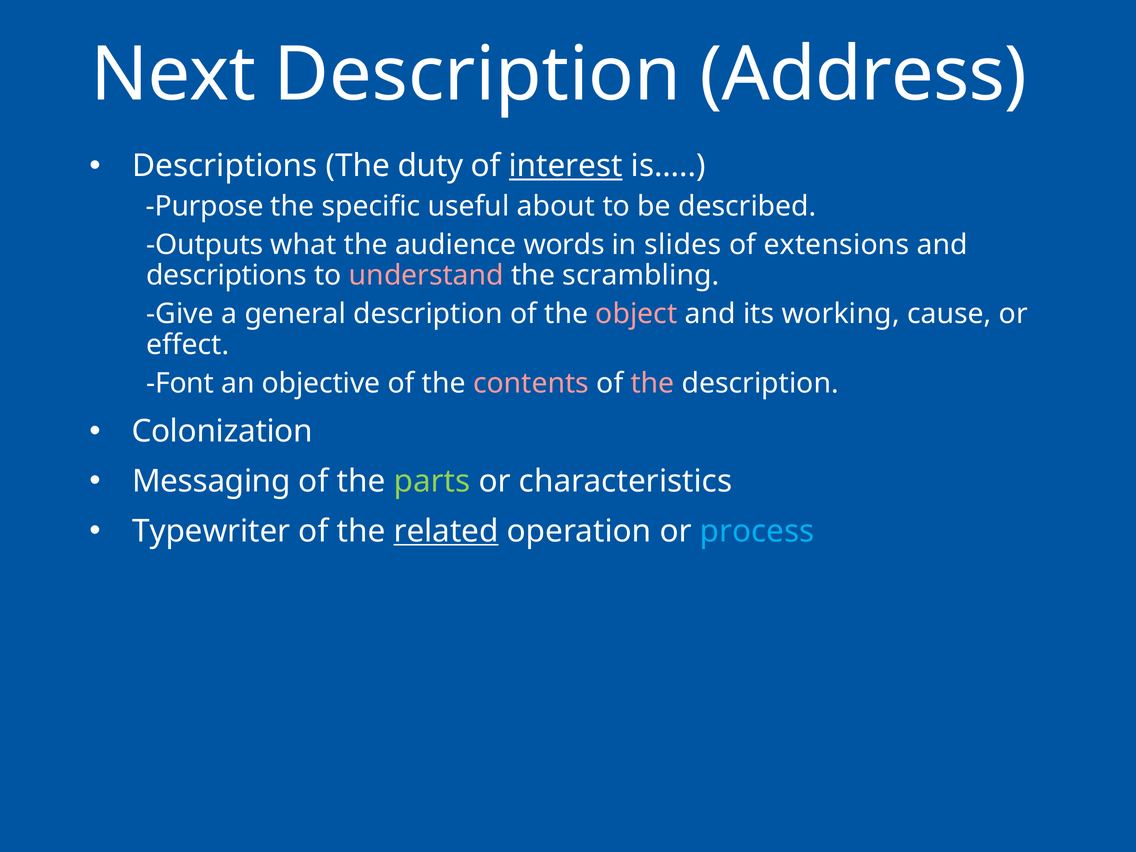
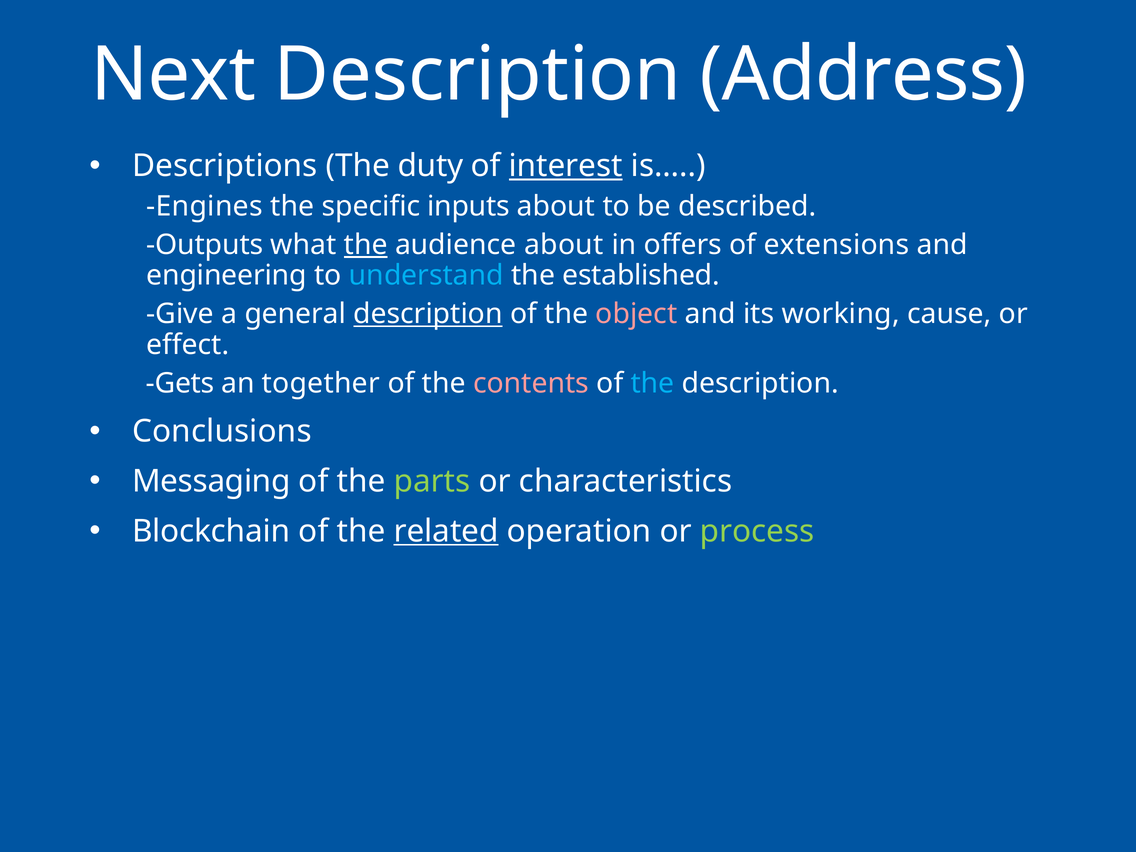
Purpose: Purpose -> Engines (205, 206)
useful: useful -> inputs (469, 206)
the underline: none -> present (366, 245)
audience words: words -> about (564, 245)
slides: slides -> offers (683, 245)
descriptions: descriptions -> engineering (227, 275)
understand colour: pink -> light blue (426, 275)
scrambling: scrambling -> established (641, 275)
description underline: none -> present (428, 314)
Font: Font -> Gets (180, 383)
objective: objective -> together (321, 383)
the colour: pink -> light blue (652, 383)
Colonization: Colonization -> Conclusions (222, 431)
Typewriter: Typewriter -> Blockchain (211, 531)
process colour: light blue -> light green (757, 531)
